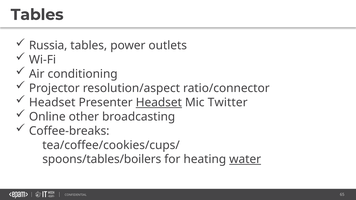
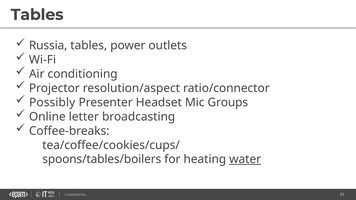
Headset: Headset -> Possibly (52, 103)
Headset underline: present -> none (159, 103)
Twitter: Twitter -> Groups (228, 103)
other: other -> letter (84, 117)
